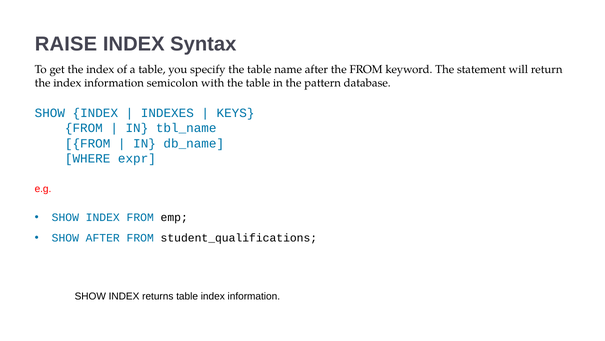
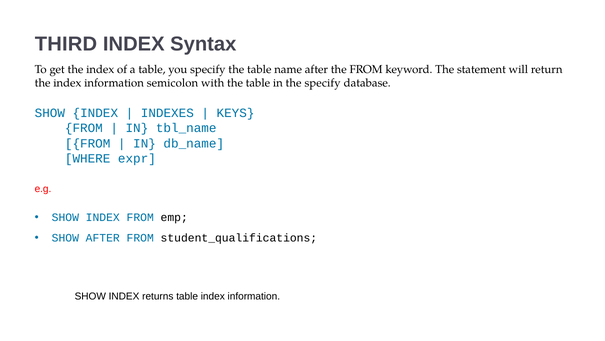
RAISE: RAISE -> THIRD (66, 44)
the pattern: pattern -> specify (323, 83)
